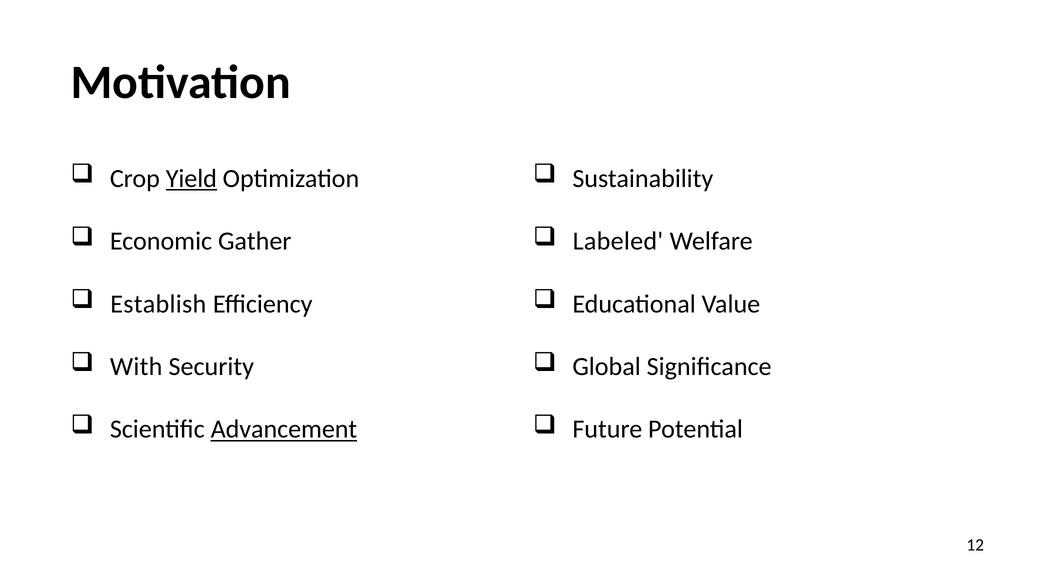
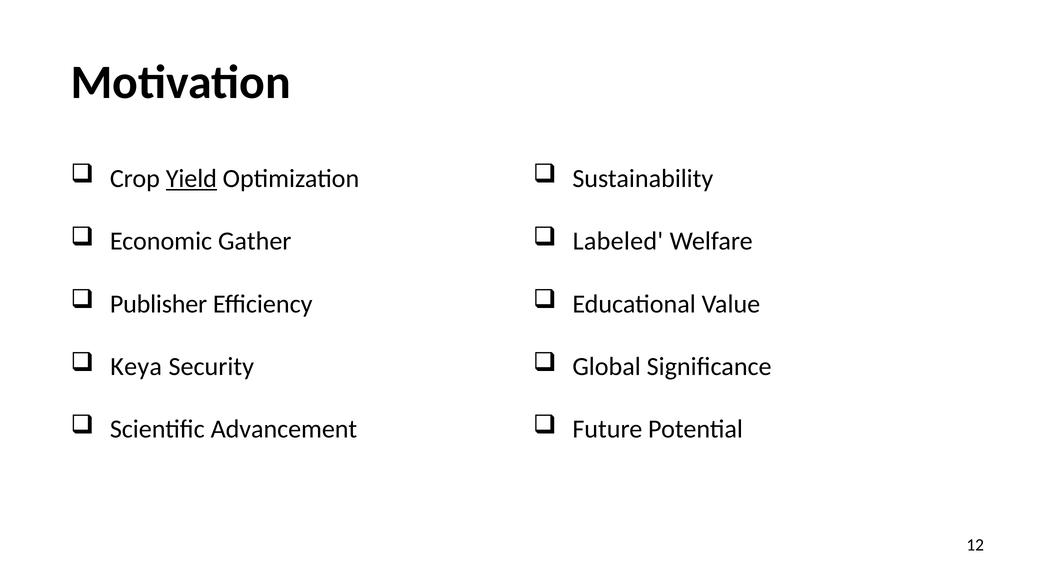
Establish: Establish -> Publisher (159, 304)
With: With -> Keya (136, 367)
Advancement underline: present -> none (284, 429)
